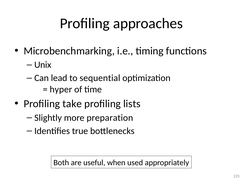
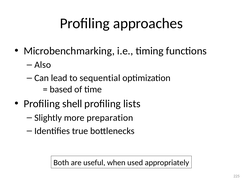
Unix: Unix -> Also (43, 65)
hyper: hyper -> based (61, 90)
take: take -> shell (72, 104)
